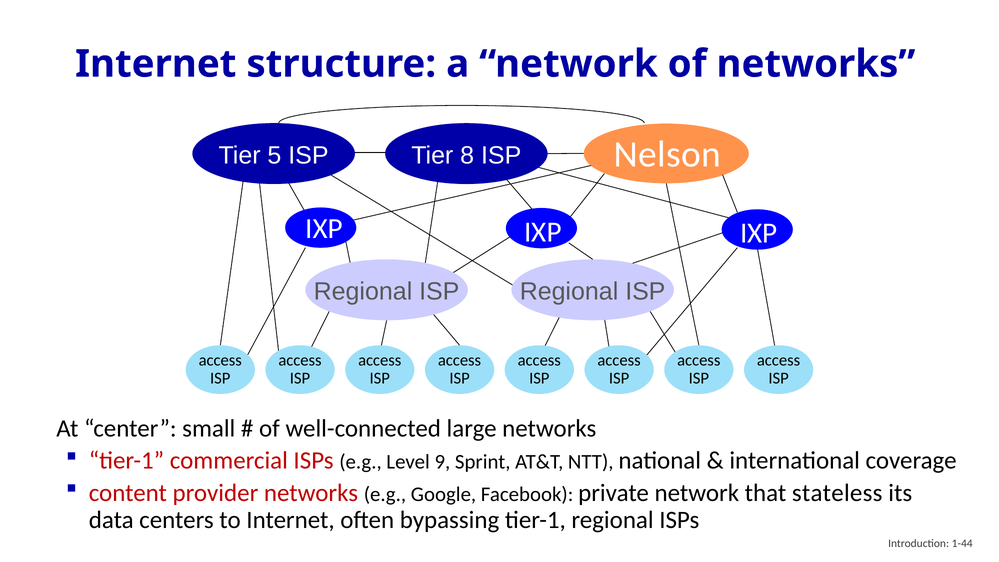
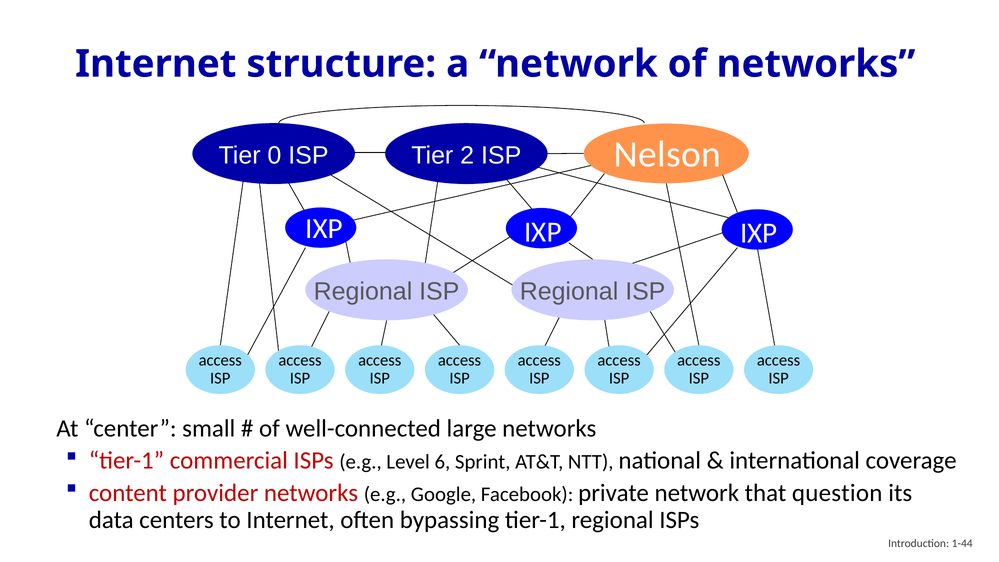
5: 5 -> 0 (274, 155)
8: 8 -> 2 (467, 155)
9: 9 -> 6 (442, 462)
stateless: stateless -> question (837, 493)
